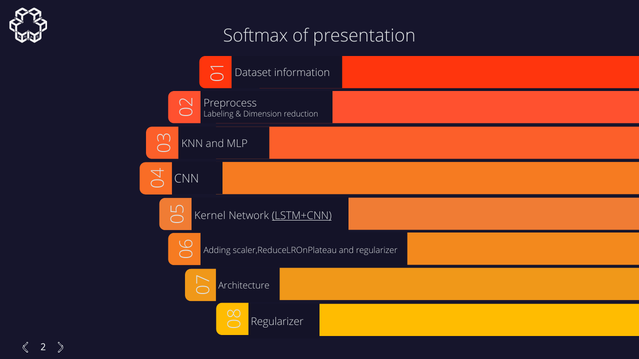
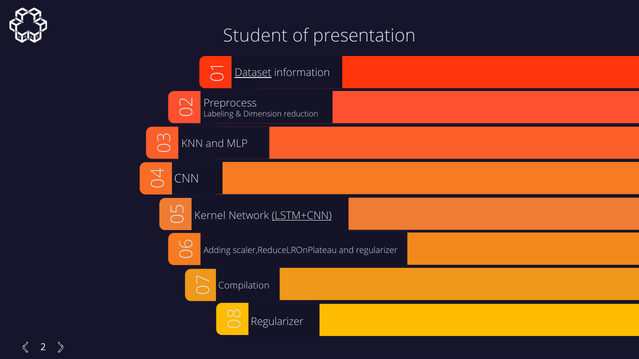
Softmax: Softmax -> Student (255, 36)
Dataset underline: none -> present (253, 73)
Architecture: Architecture -> Compilation (244, 286)
